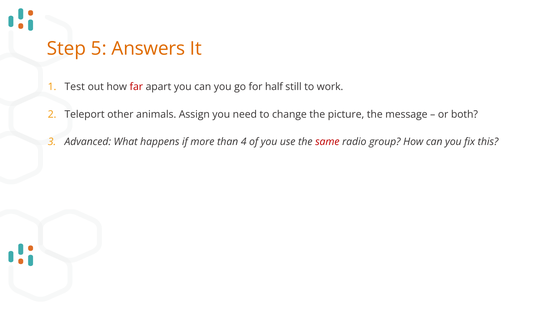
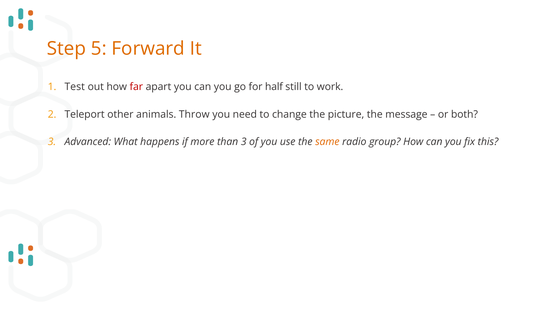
Answers: Answers -> Forward (148, 49)
Assign: Assign -> Throw (194, 114)
than 4: 4 -> 3 (244, 142)
same colour: red -> orange (327, 142)
